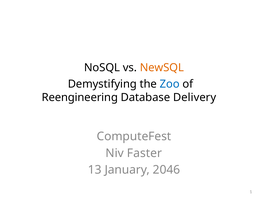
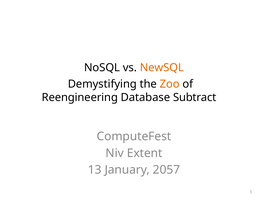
Zoo colour: blue -> orange (170, 84)
Delivery: Delivery -> Subtract (195, 97)
Faster: Faster -> Extent (145, 153)
2046: 2046 -> 2057 (166, 170)
